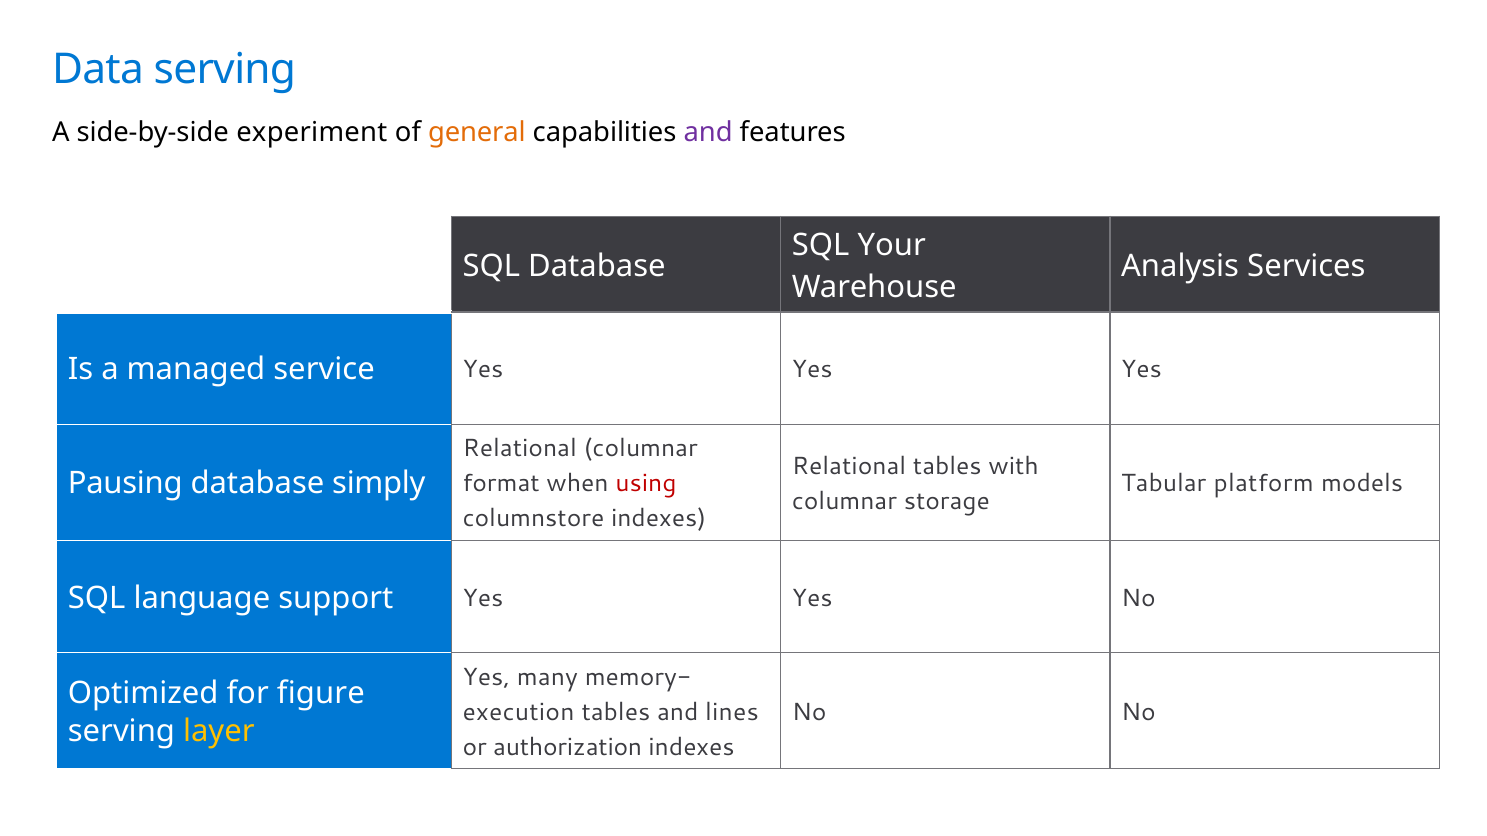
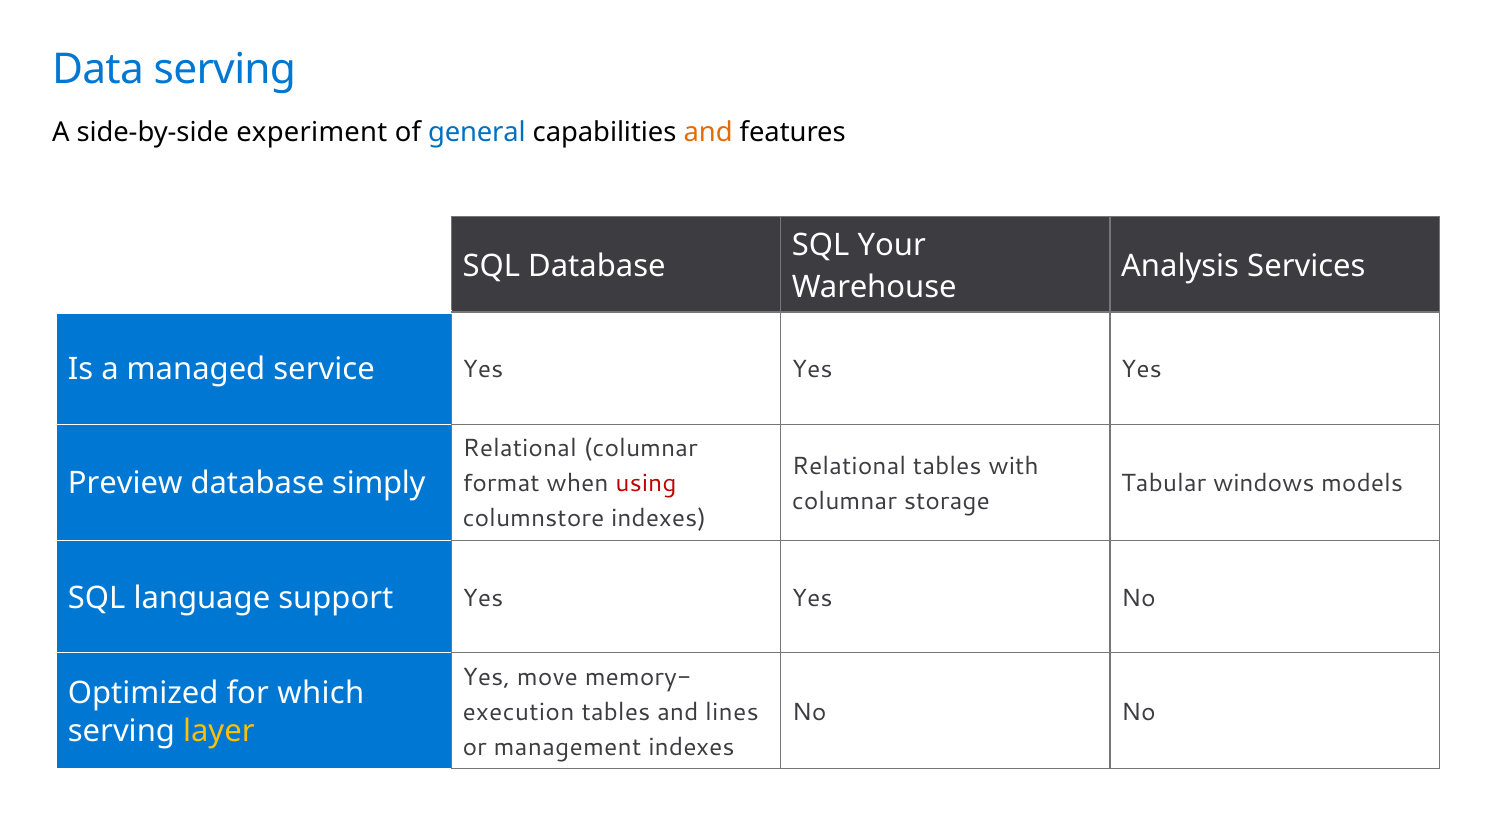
general colour: orange -> blue (477, 133)
and colour: purple -> orange (708, 133)
platform: platform -> windows (1264, 484)
Pausing: Pausing -> Preview (125, 484)
many: many -> move (547, 677)
figure: figure -> which (321, 693)
authorization: authorization -> management (568, 747)
